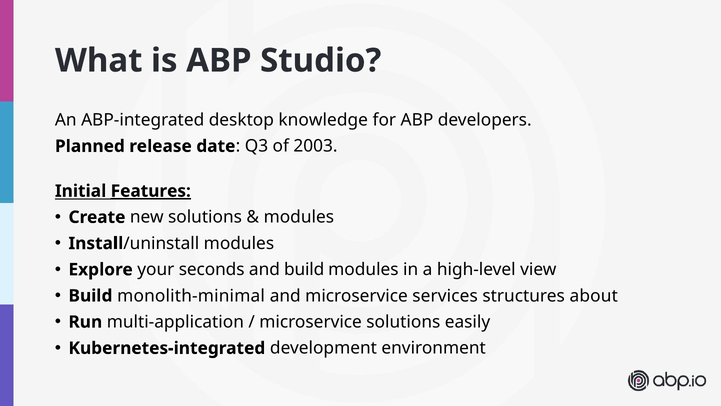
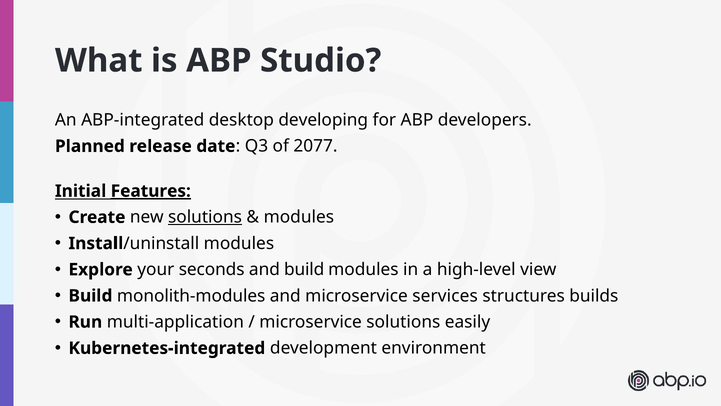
knowledge: knowledge -> developing (323, 120)
2003: 2003 -> 2077 (316, 146)
solutions underline: none -> present (205, 217)
monolith-minimal: monolith-minimal -> monolith-modules (191, 296)
about: about -> builds (594, 296)
